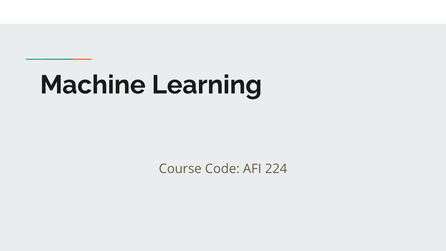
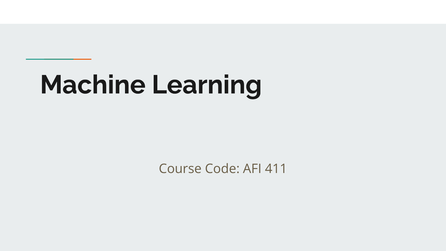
224: 224 -> 411 (276, 169)
